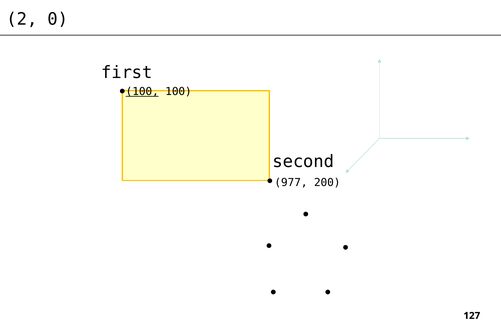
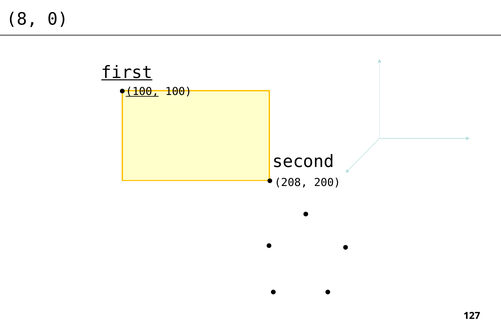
2: 2 -> 8 (22, 19)
first underline: none -> present (127, 73)
977: 977 -> 208 (291, 183)
